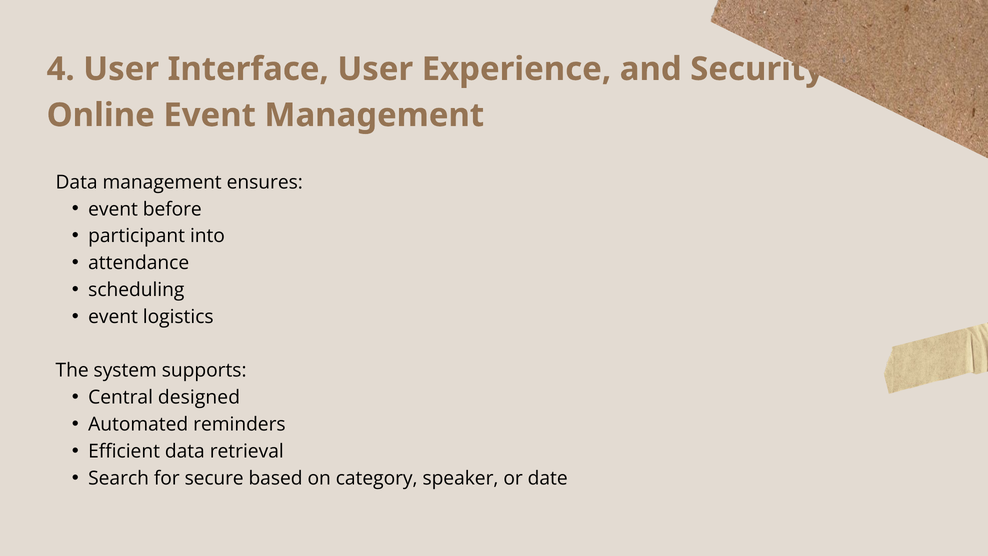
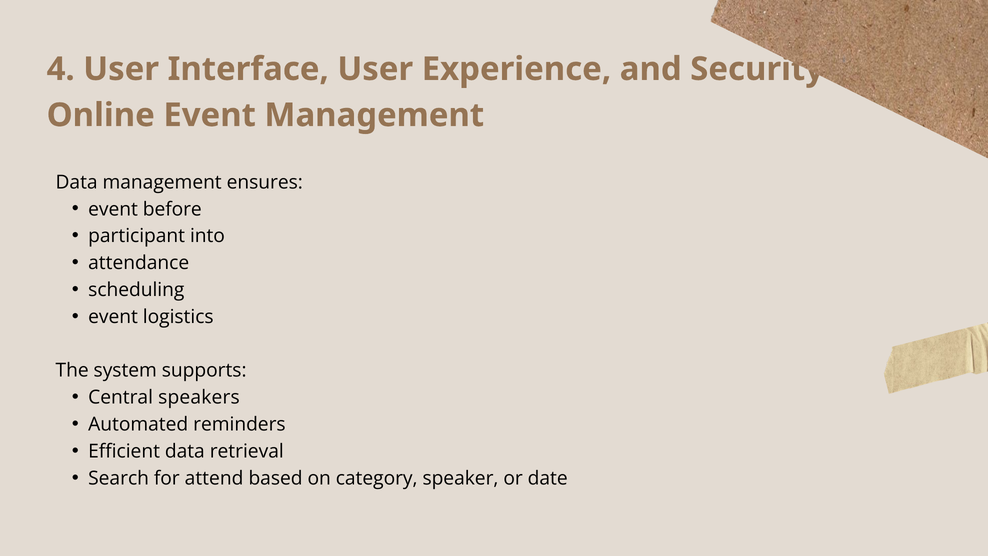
designed: designed -> speakers (199, 397)
secure: secure -> attend (214, 478)
